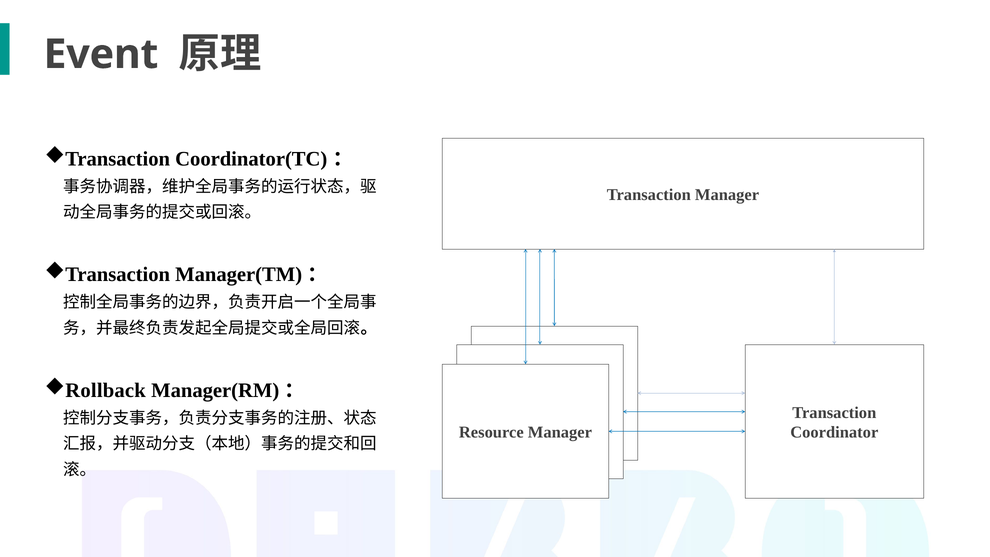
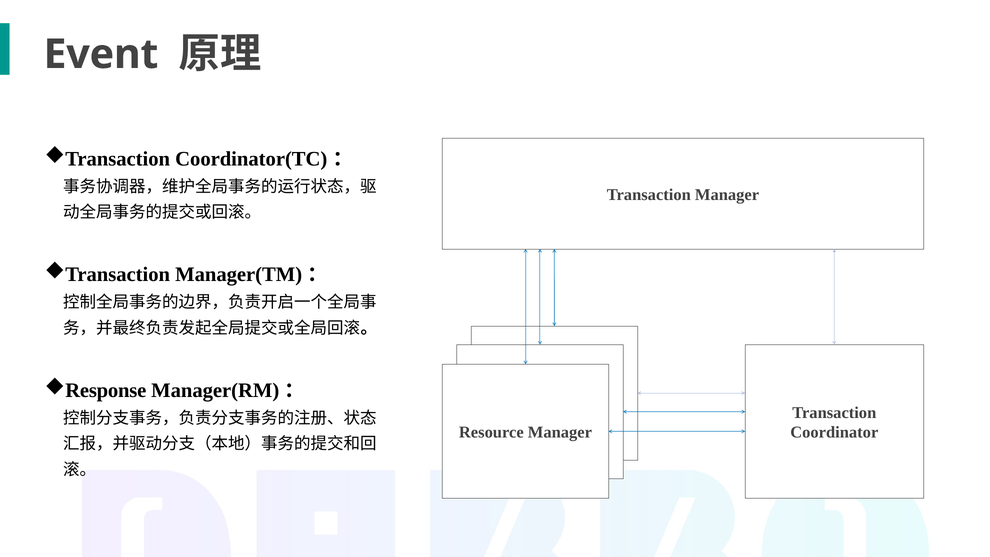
Rollback: Rollback -> Response (106, 390)
